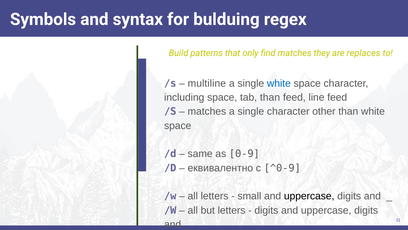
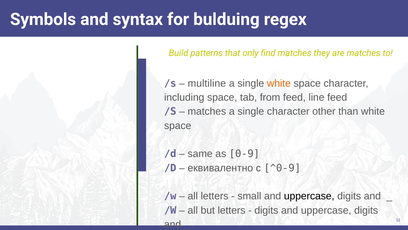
are replaces: replaces -> matches (364, 53)
white colour: blue -> orange (279, 83)
tab than: than -> from (270, 97)
